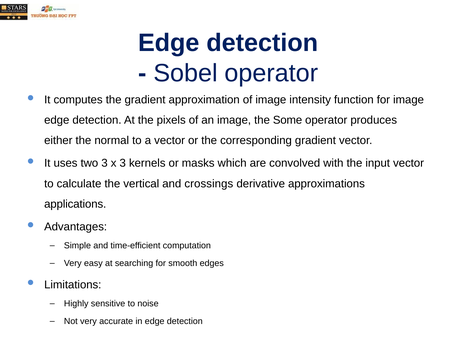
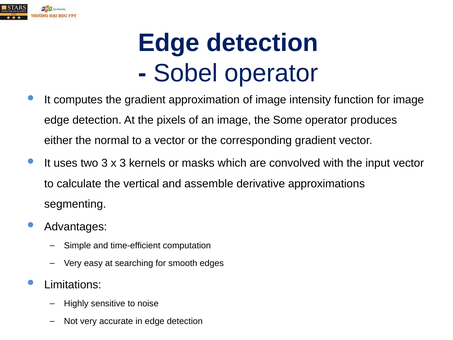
crossings: crossings -> assemble (209, 184)
applications: applications -> segmenting (75, 204)
